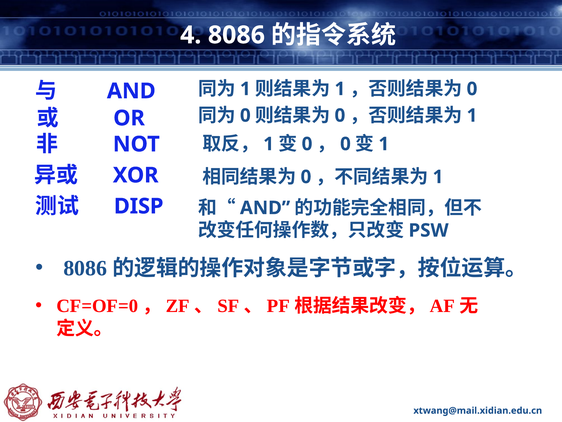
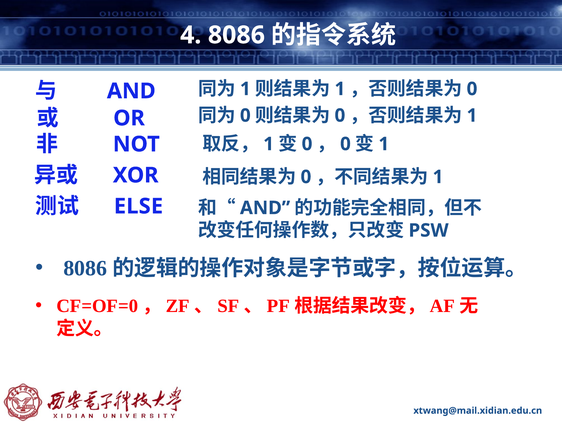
DISP: DISP -> ELSE (138, 206)
